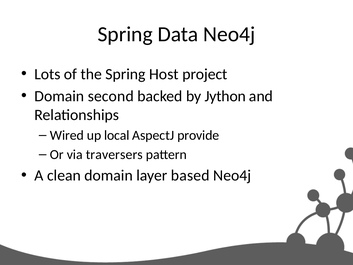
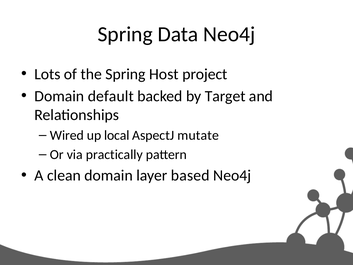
second: second -> default (111, 96)
Jython: Jython -> Target (225, 96)
provide: provide -> mutate (198, 135)
traversers: traversers -> practically (114, 154)
